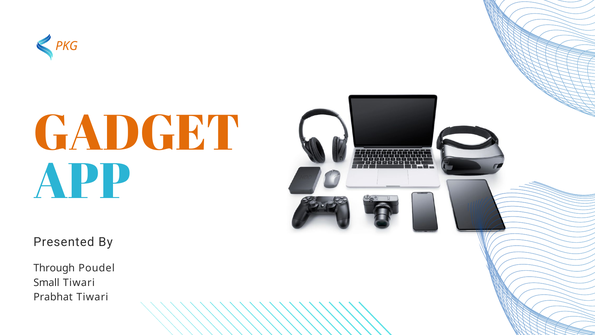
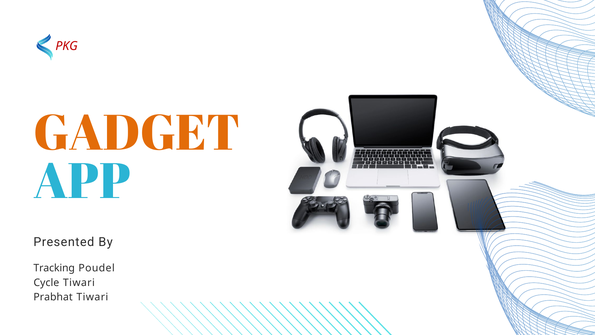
PKG colour: orange -> red (67, 46)
Through: Through -> Tracking (54, 268)
Small: Small -> Cycle (46, 282)
